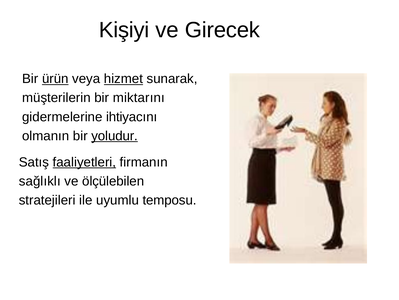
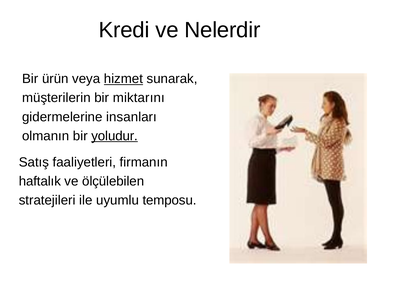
Kişiyi: Kişiyi -> Kredi (124, 30)
Girecek: Girecek -> Nelerdir (222, 30)
ürün underline: present -> none (55, 79)
ihtiyacını: ihtiyacını -> insanları (132, 117)
faaliyetleri underline: present -> none (84, 162)
sağlıklı: sağlıklı -> haftalık (40, 181)
